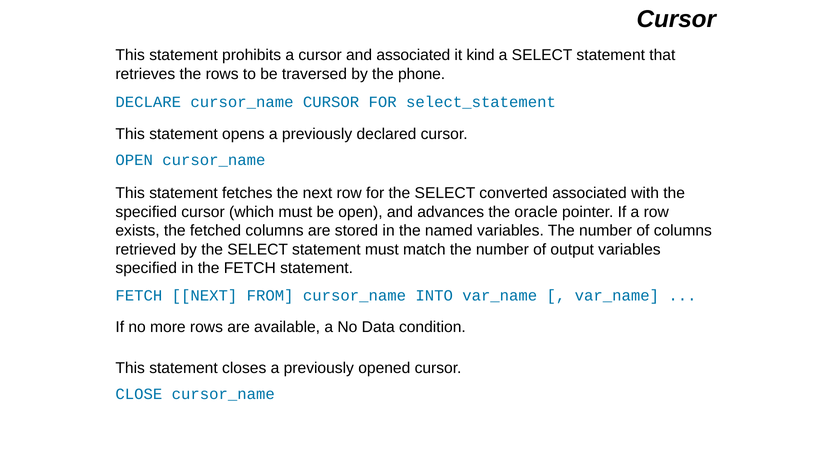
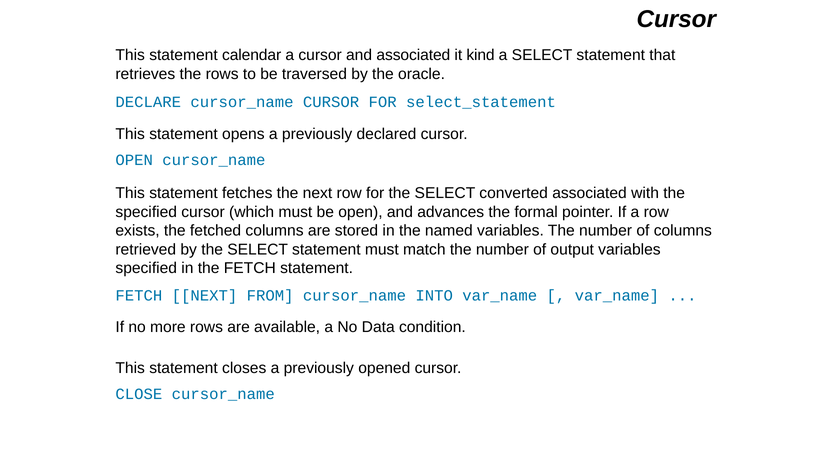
prohibits: prohibits -> calendar (252, 55)
phone: phone -> oracle (422, 74)
oracle: oracle -> formal (536, 212)
